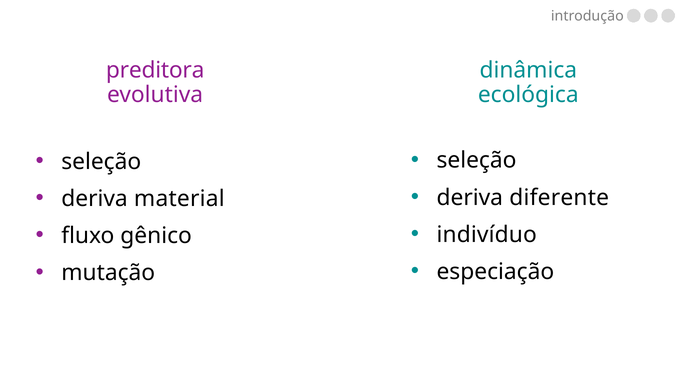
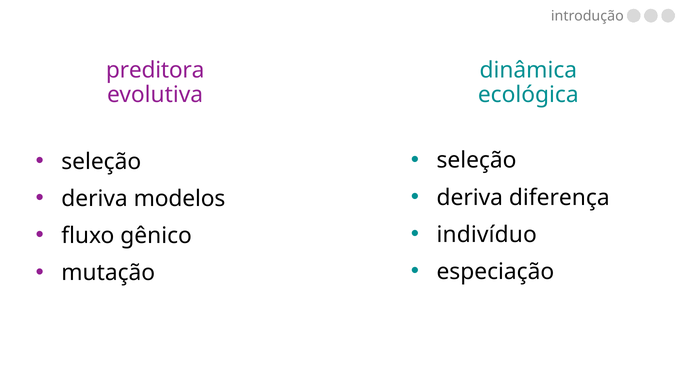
diferente: diferente -> diferença (559, 198)
material: material -> modelos (179, 199)
